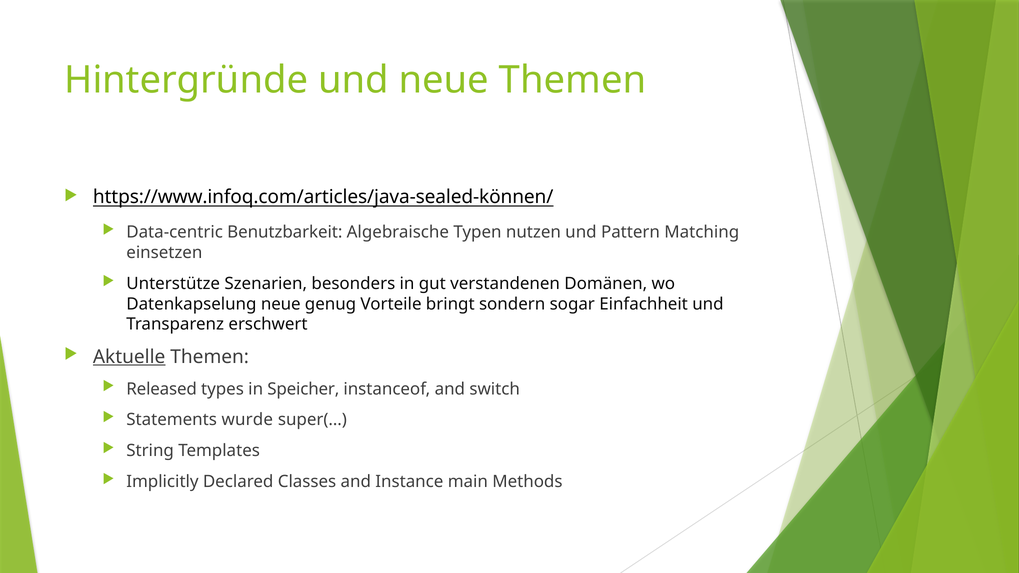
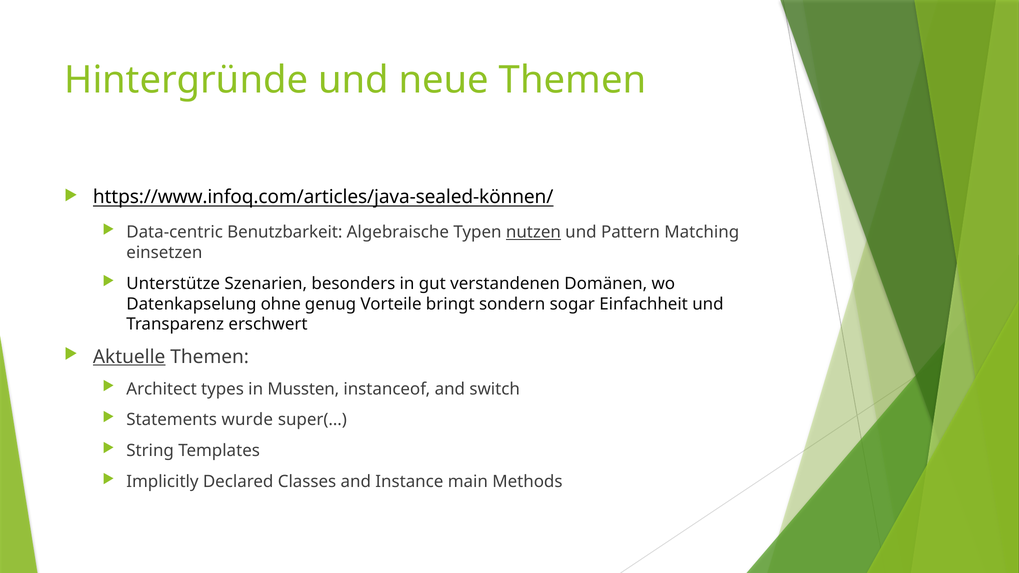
nutzen underline: none -> present (533, 232)
Datenkapselung neue: neue -> ohne (281, 304)
Released: Released -> Architect (162, 389)
Speicher: Speicher -> Mussten (303, 389)
